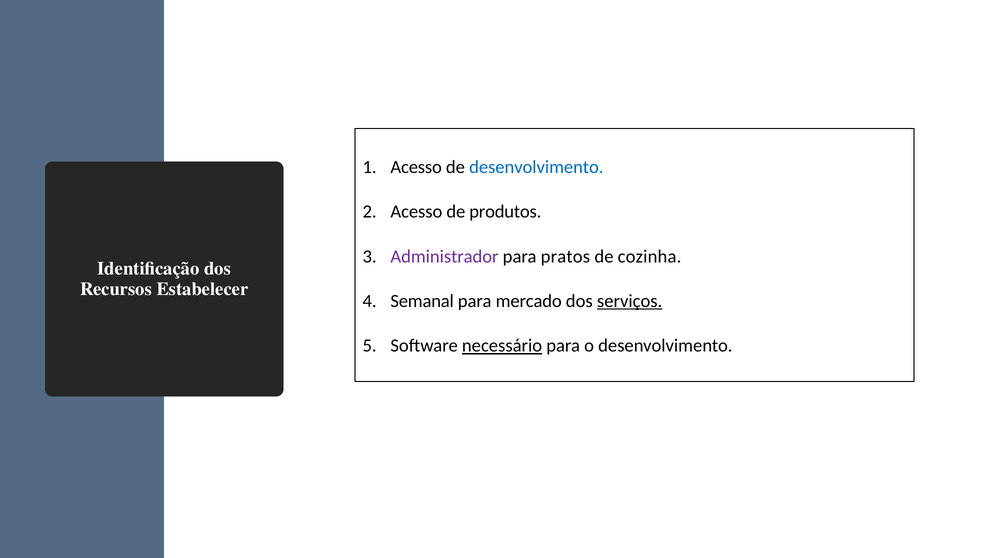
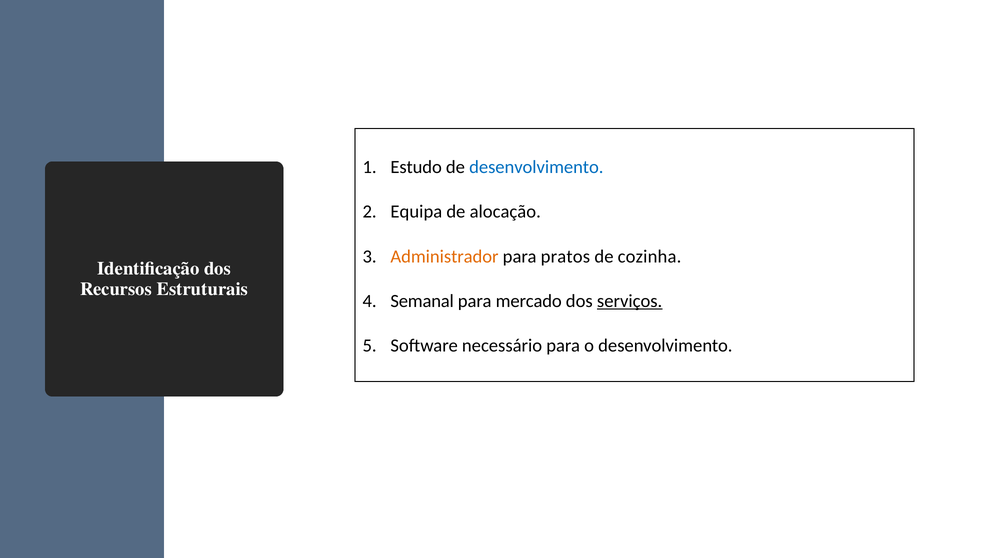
Acesso: Acesso -> Estudo (416, 167)
Acesso: Acesso -> Equipa (416, 212)
produtos: produtos -> alocação (505, 212)
Administrador colour: purple -> orange (445, 257)
Estabelecer: Estabelecer -> Estruturais (202, 289)
necessário underline: present -> none (502, 346)
